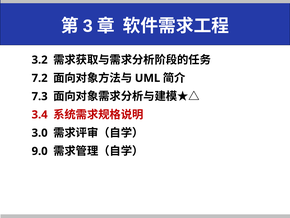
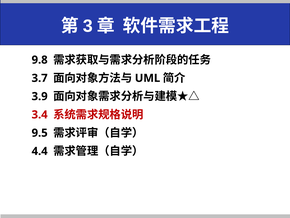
3.2: 3.2 -> 9.8 (40, 60)
7.2: 7.2 -> 3.7 (40, 78)
7.3: 7.3 -> 3.9 (40, 96)
3.0: 3.0 -> 9.5 (40, 133)
9.0: 9.0 -> 4.4 (40, 151)
